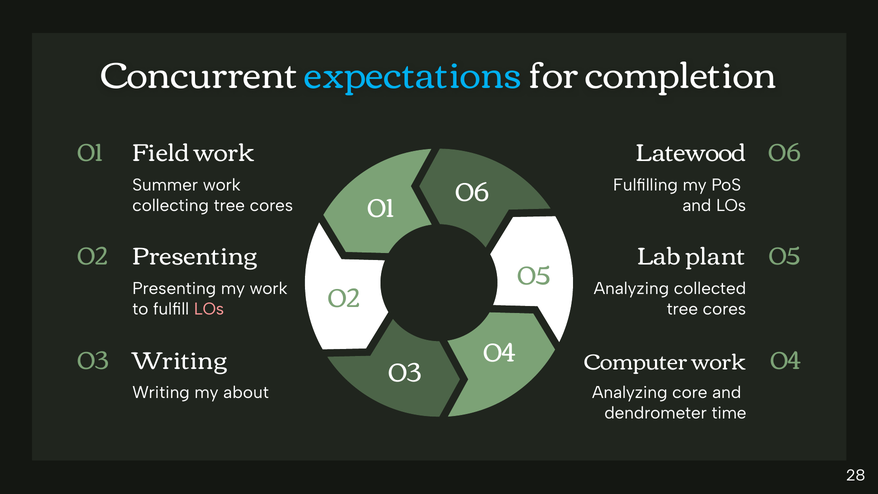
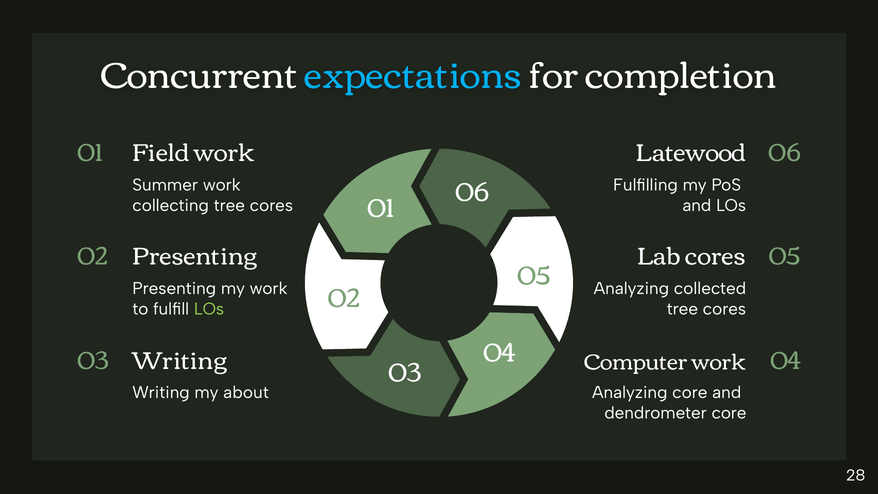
Lab plant: plant -> cores (716, 257)
LOs colour: pink -> light green (209, 309)
dendrometer time: time -> core (729, 413)
